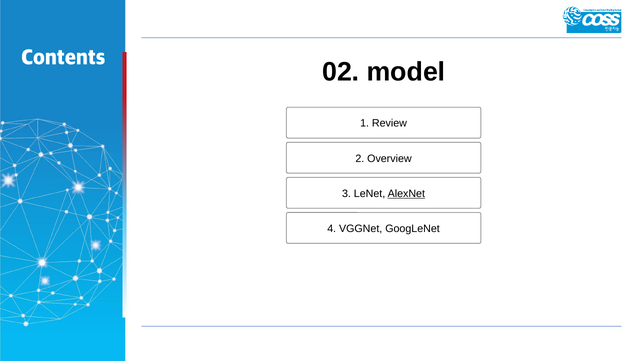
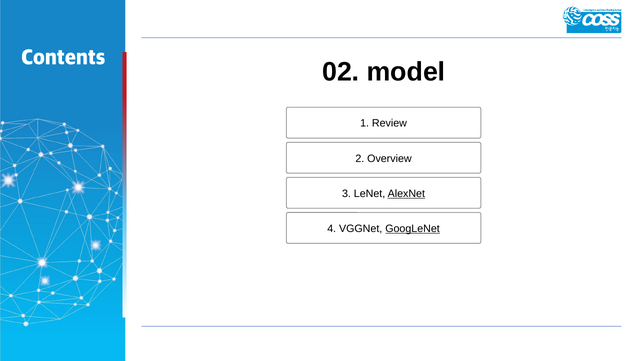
GoogLeNet underline: none -> present (413, 229)
